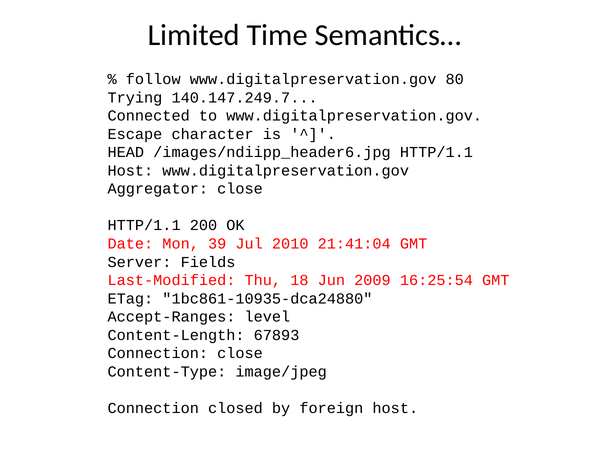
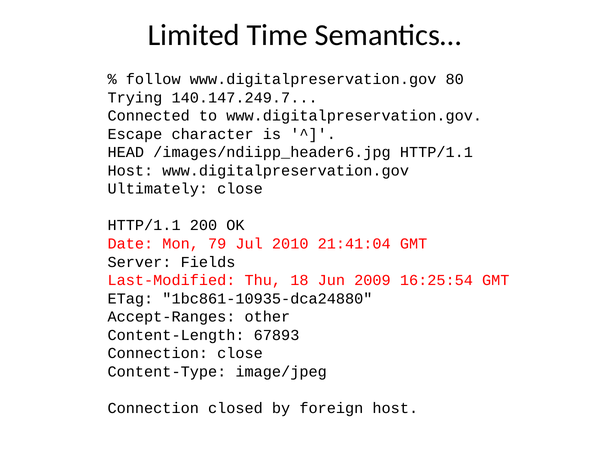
Aggregator: Aggregator -> Ultimately (158, 189)
39: 39 -> 79 (217, 244)
level: level -> other (267, 317)
